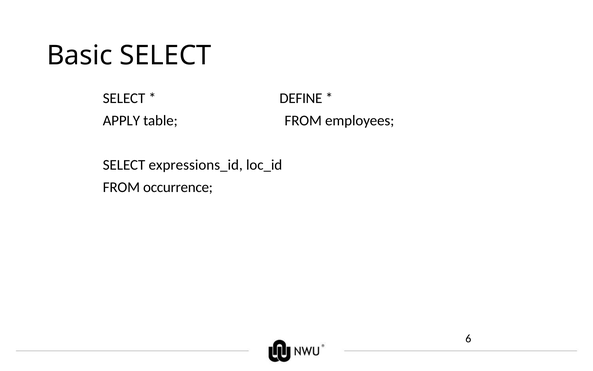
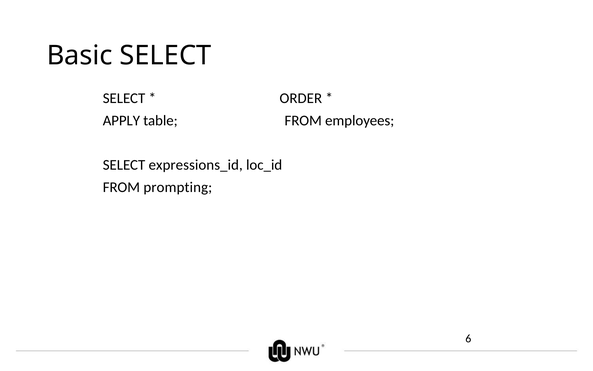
DEFINE: DEFINE -> ORDER (301, 98)
occurrence: occurrence -> prompting (178, 187)
